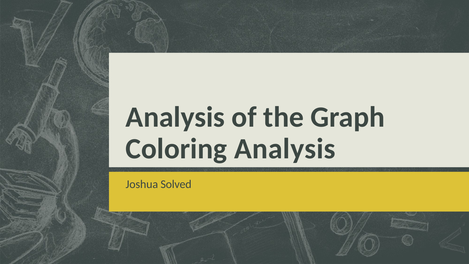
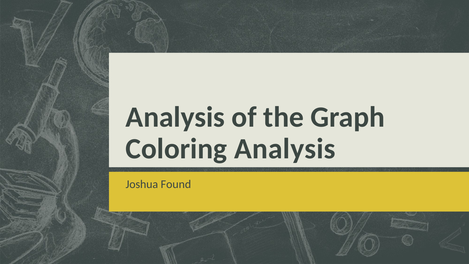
Solved: Solved -> Found (176, 184)
